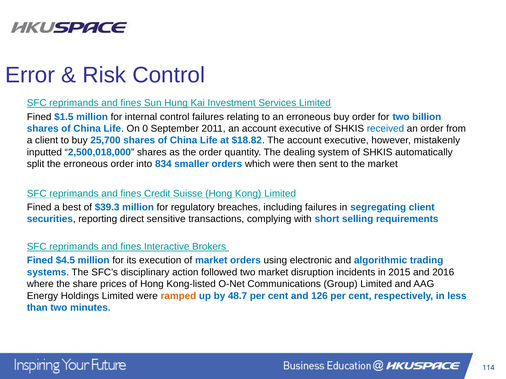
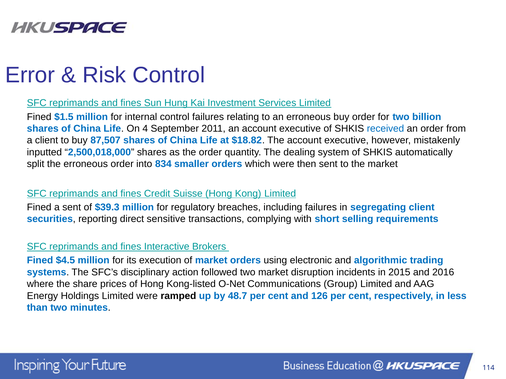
0: 0 -> 4 (145, 129)
25,700: 25,700 -> 87,507 (105, 141)
a best: best -> sent (72, 208)
ramped colour: orange -> black (178, 296)
